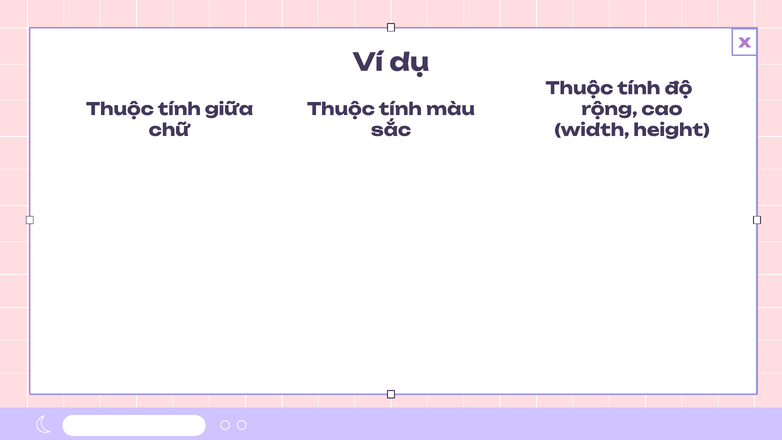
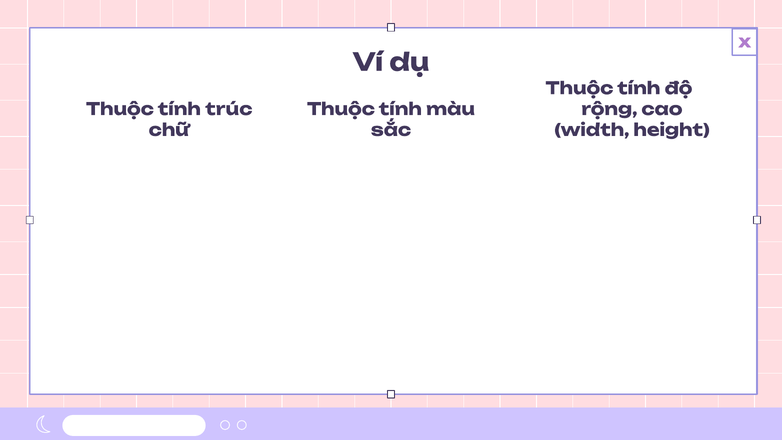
giữa: giữa -> trúc (229, 109)
